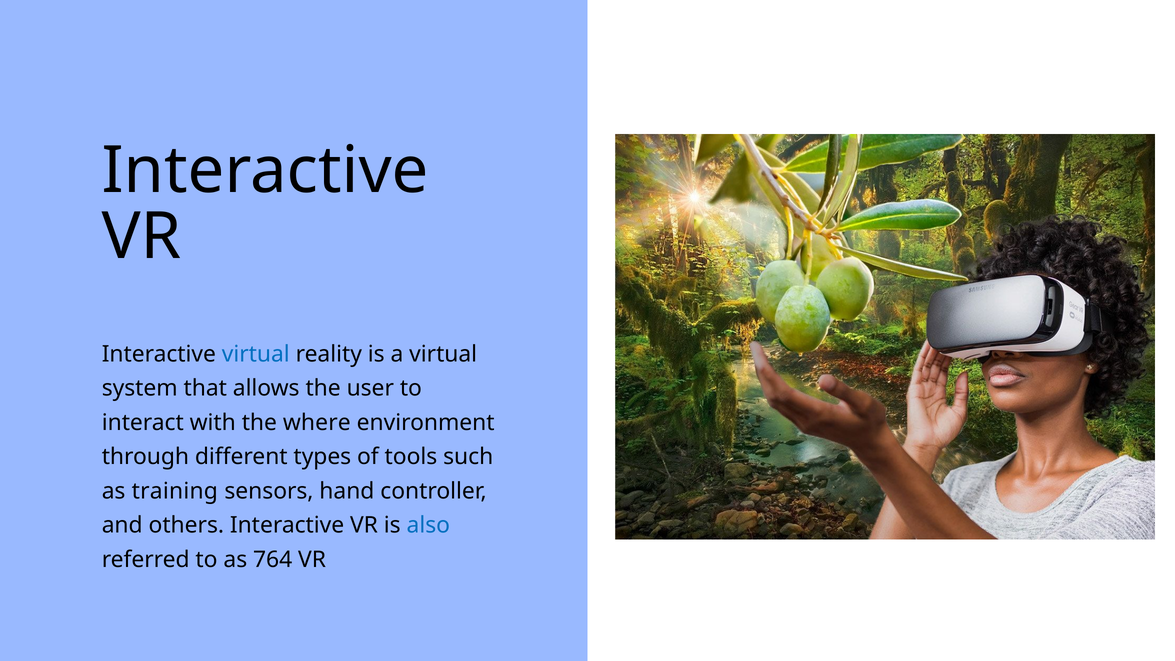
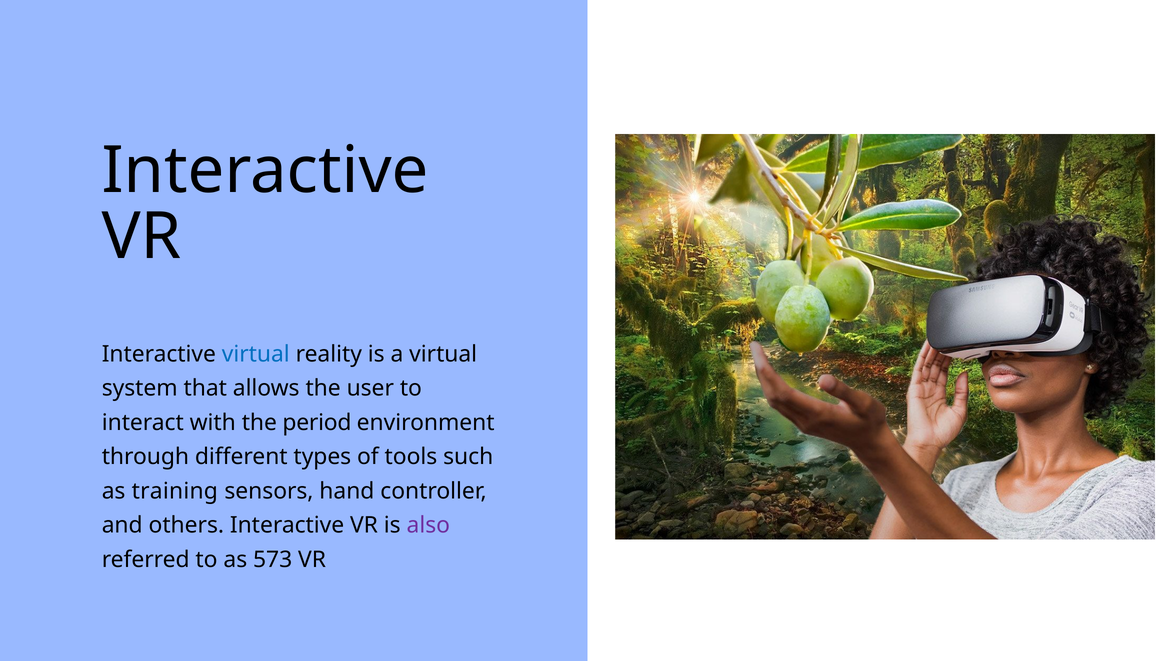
where: where -> period (317, 423)
also colour: blue -> purple (428, 525)
764: 764 -> 573 (273, 560)
